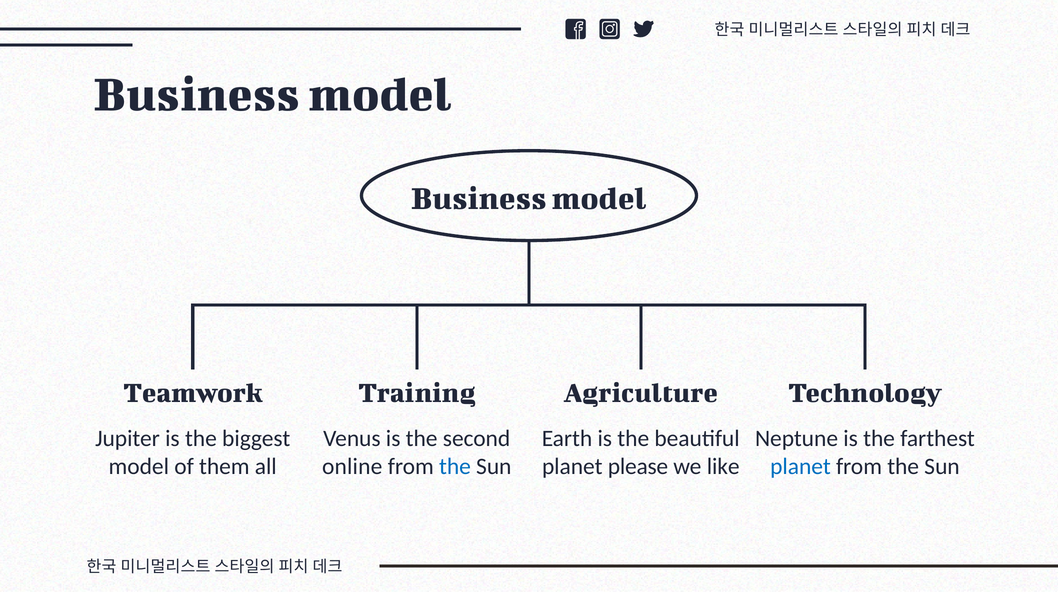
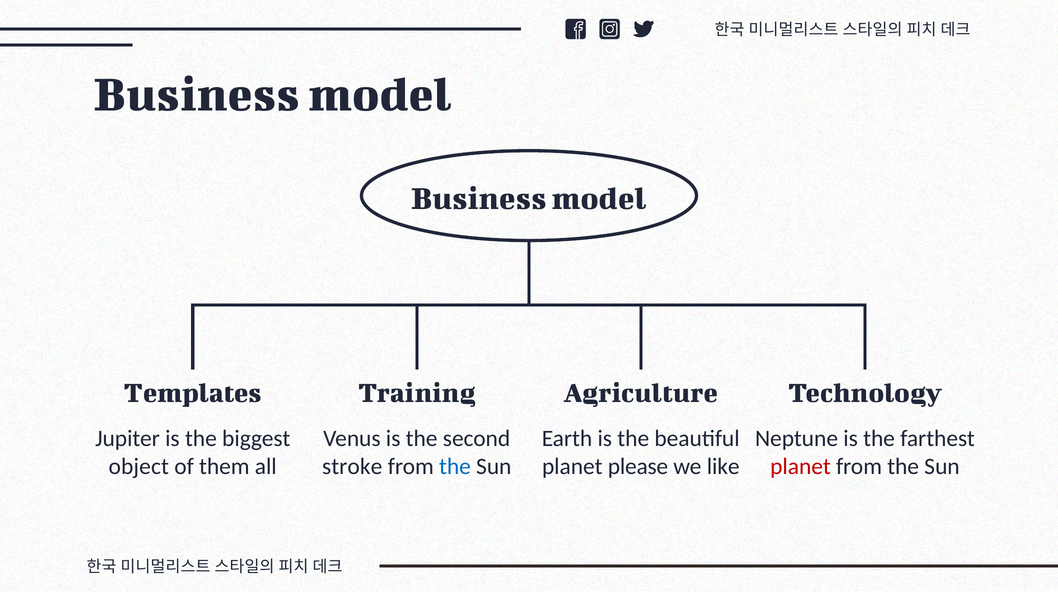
Teamwork: Teamwork -> Templates (193, 393)
model: model -> object (139, 467)
online: online -> stroke (352, 467)
planet colour: blue -> red (800, 467)
